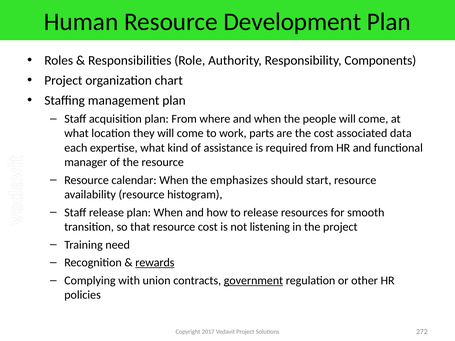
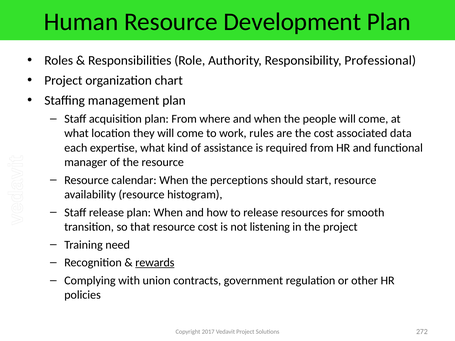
Components: Components -> Professional (380, 60)
parts: parts -> rules (261, 133)
emphasizes: emphasizes -> perceptions (239, 180)
government underline: present -> none (253, 281)
